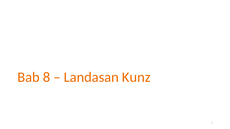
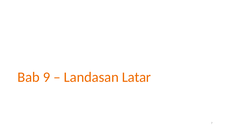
8: 8 -> 9 (47, 77)
Kunz: Kunz -> Latar (136, 77)
